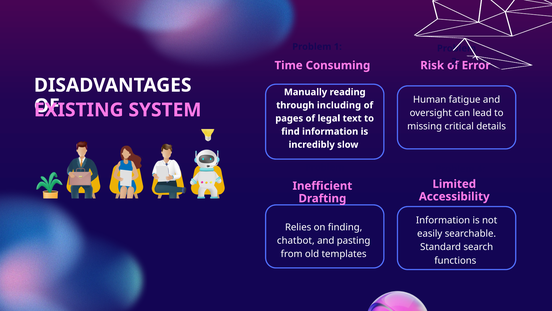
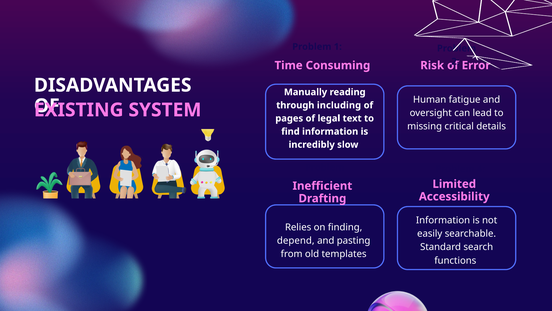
chatbot: chatbot -> depend (296, 240)
